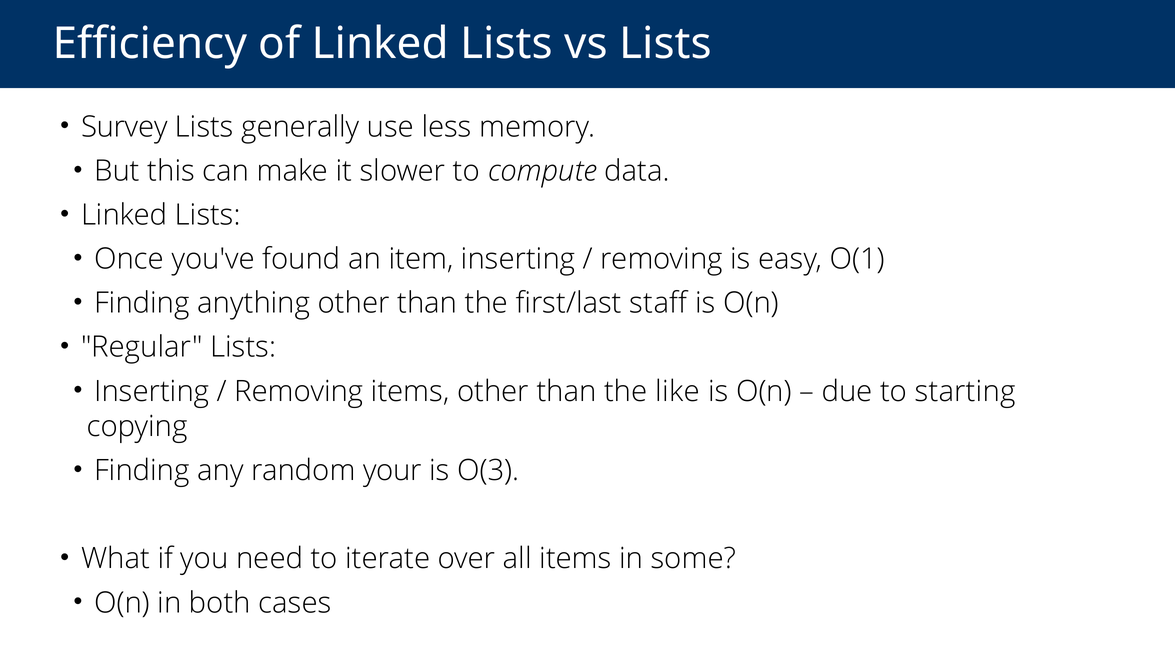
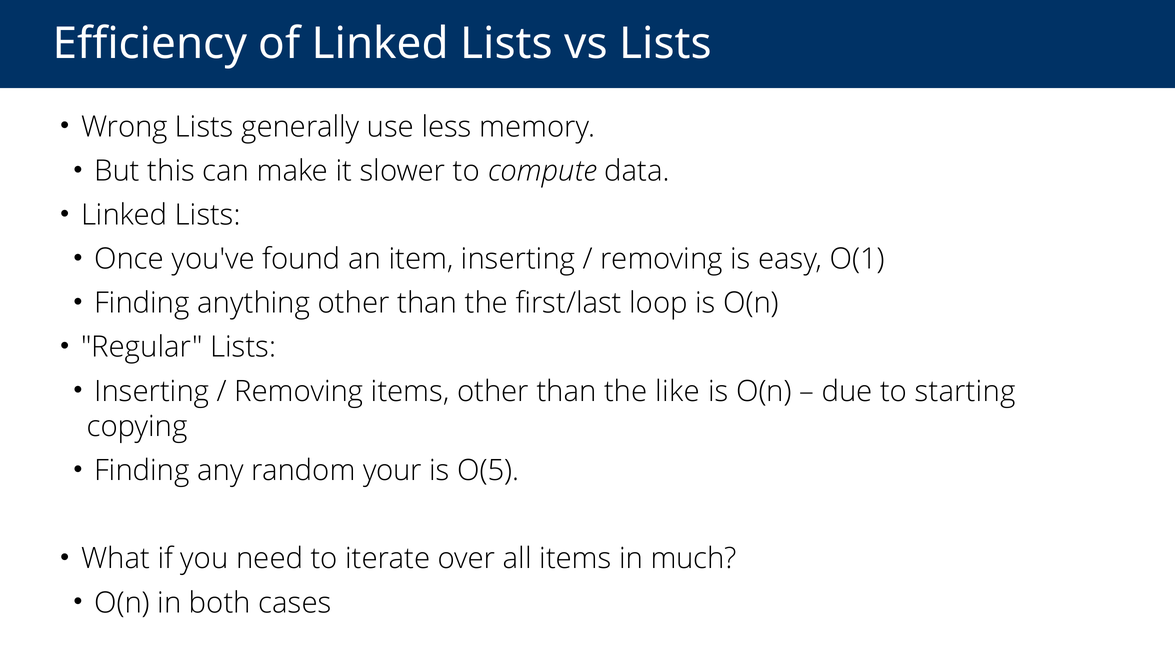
Survey: Survey -> Wrong (124, 127)
staff: staff -> loop (659, 303)
O(3: O(3 -> O(5 (488, 471)
some: some -> much (694, 559)
